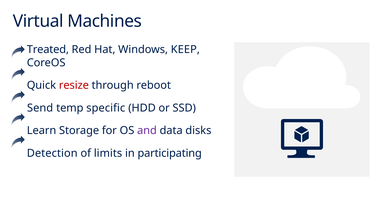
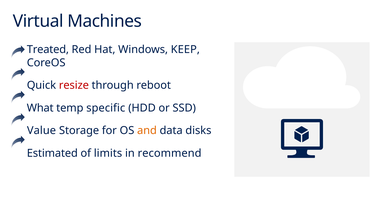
Send: Send -> What (40, 108)
Learn: Learn -> Value (41, 131)
and colour: purple -> orange (147, 131)
Detection: Detection -> Estimated (52, 153)
participating: participating -> recommend (170, 153)
